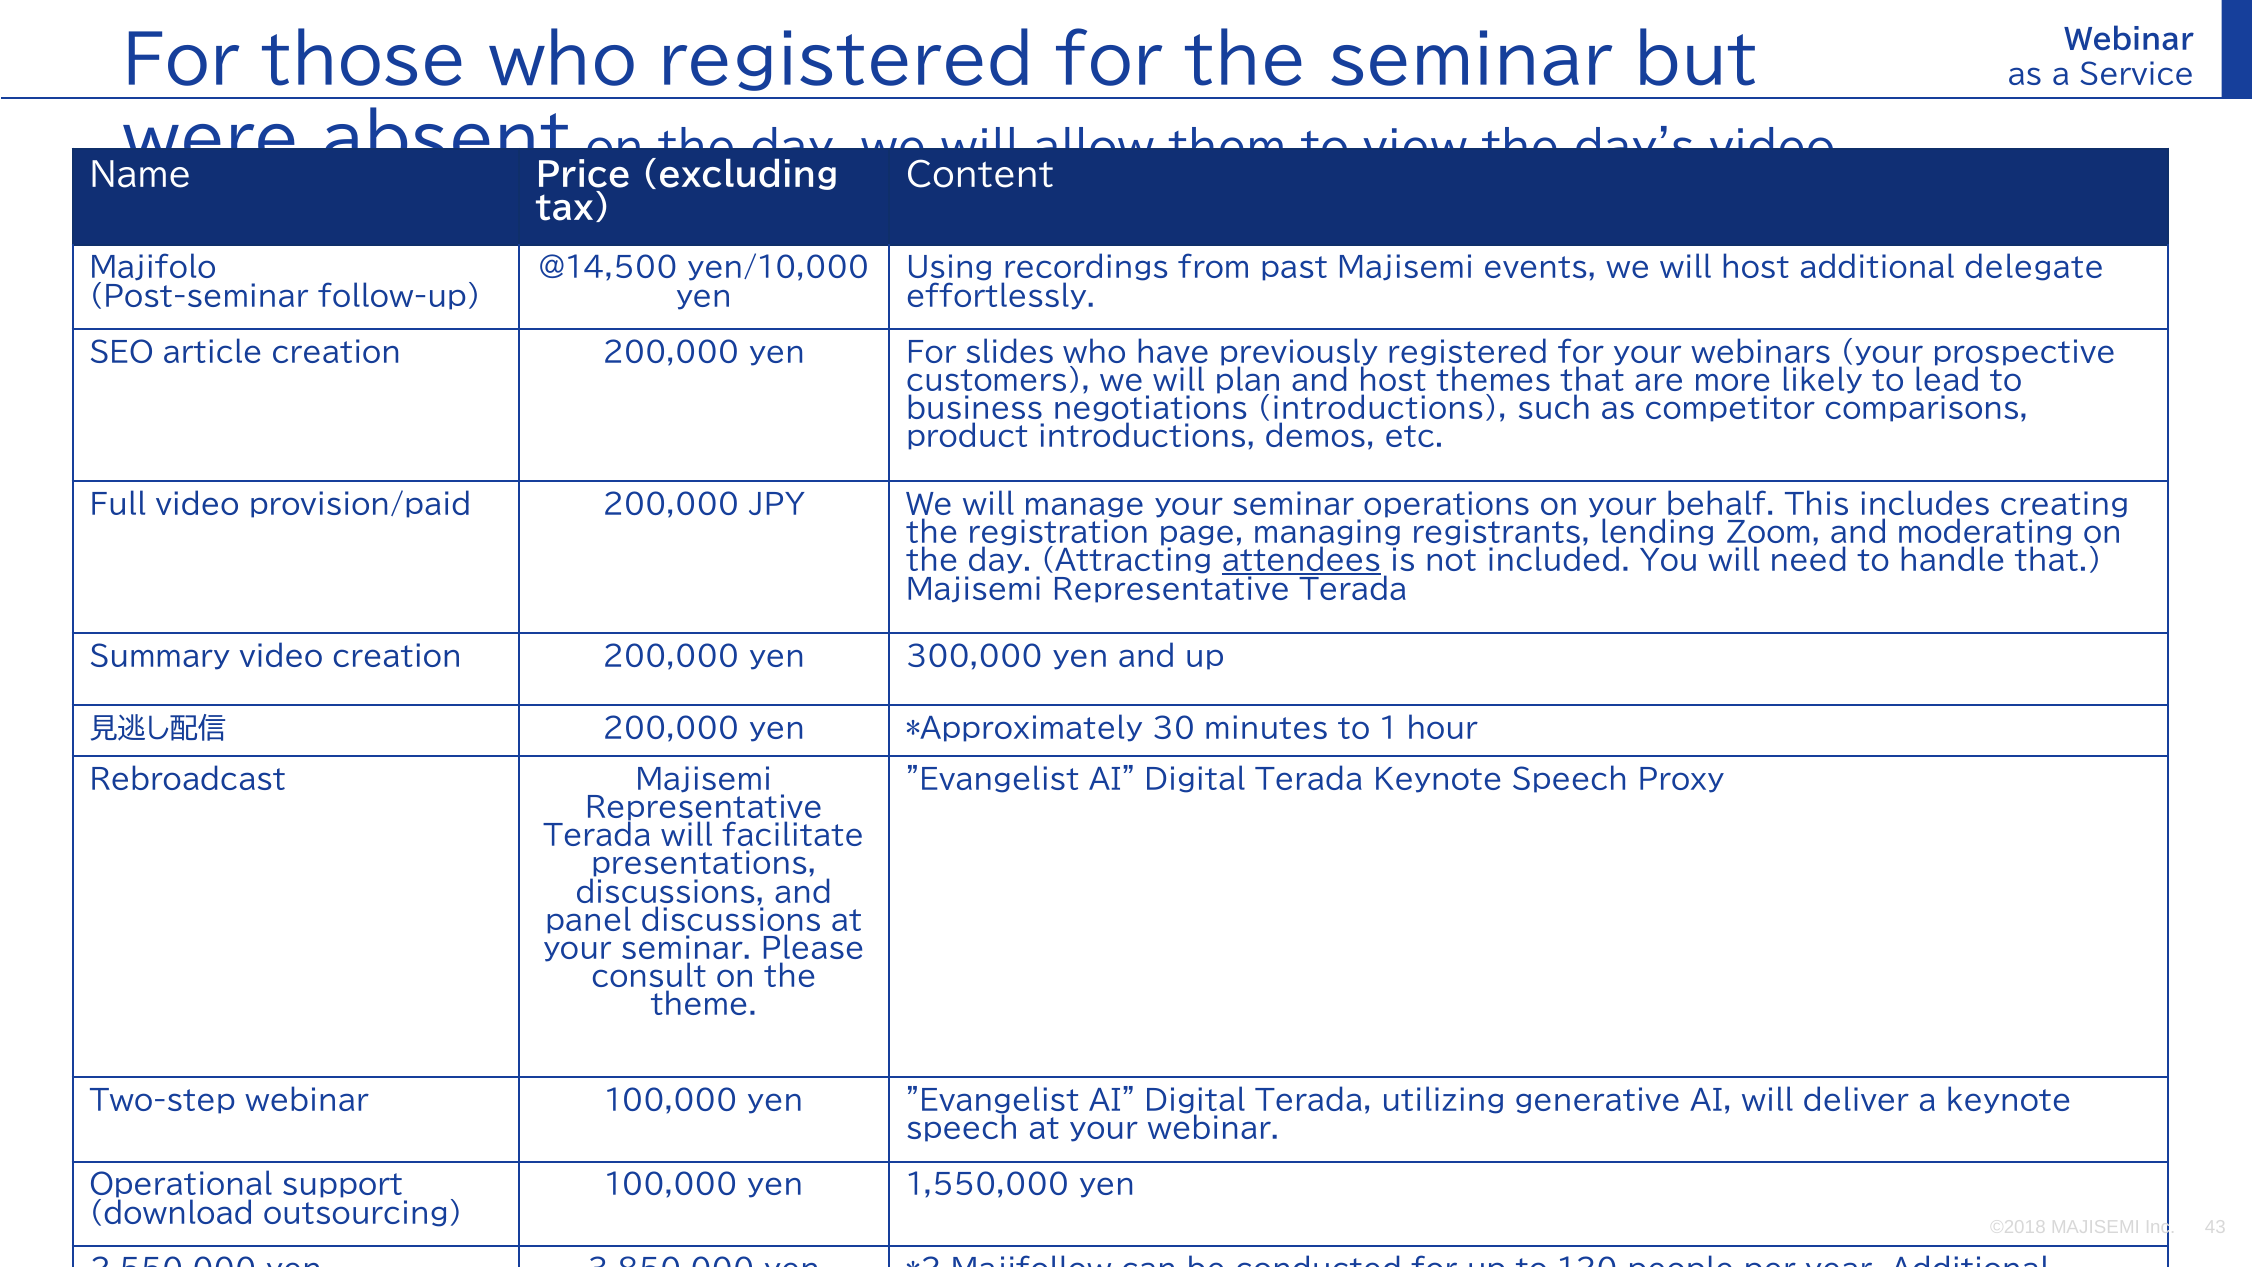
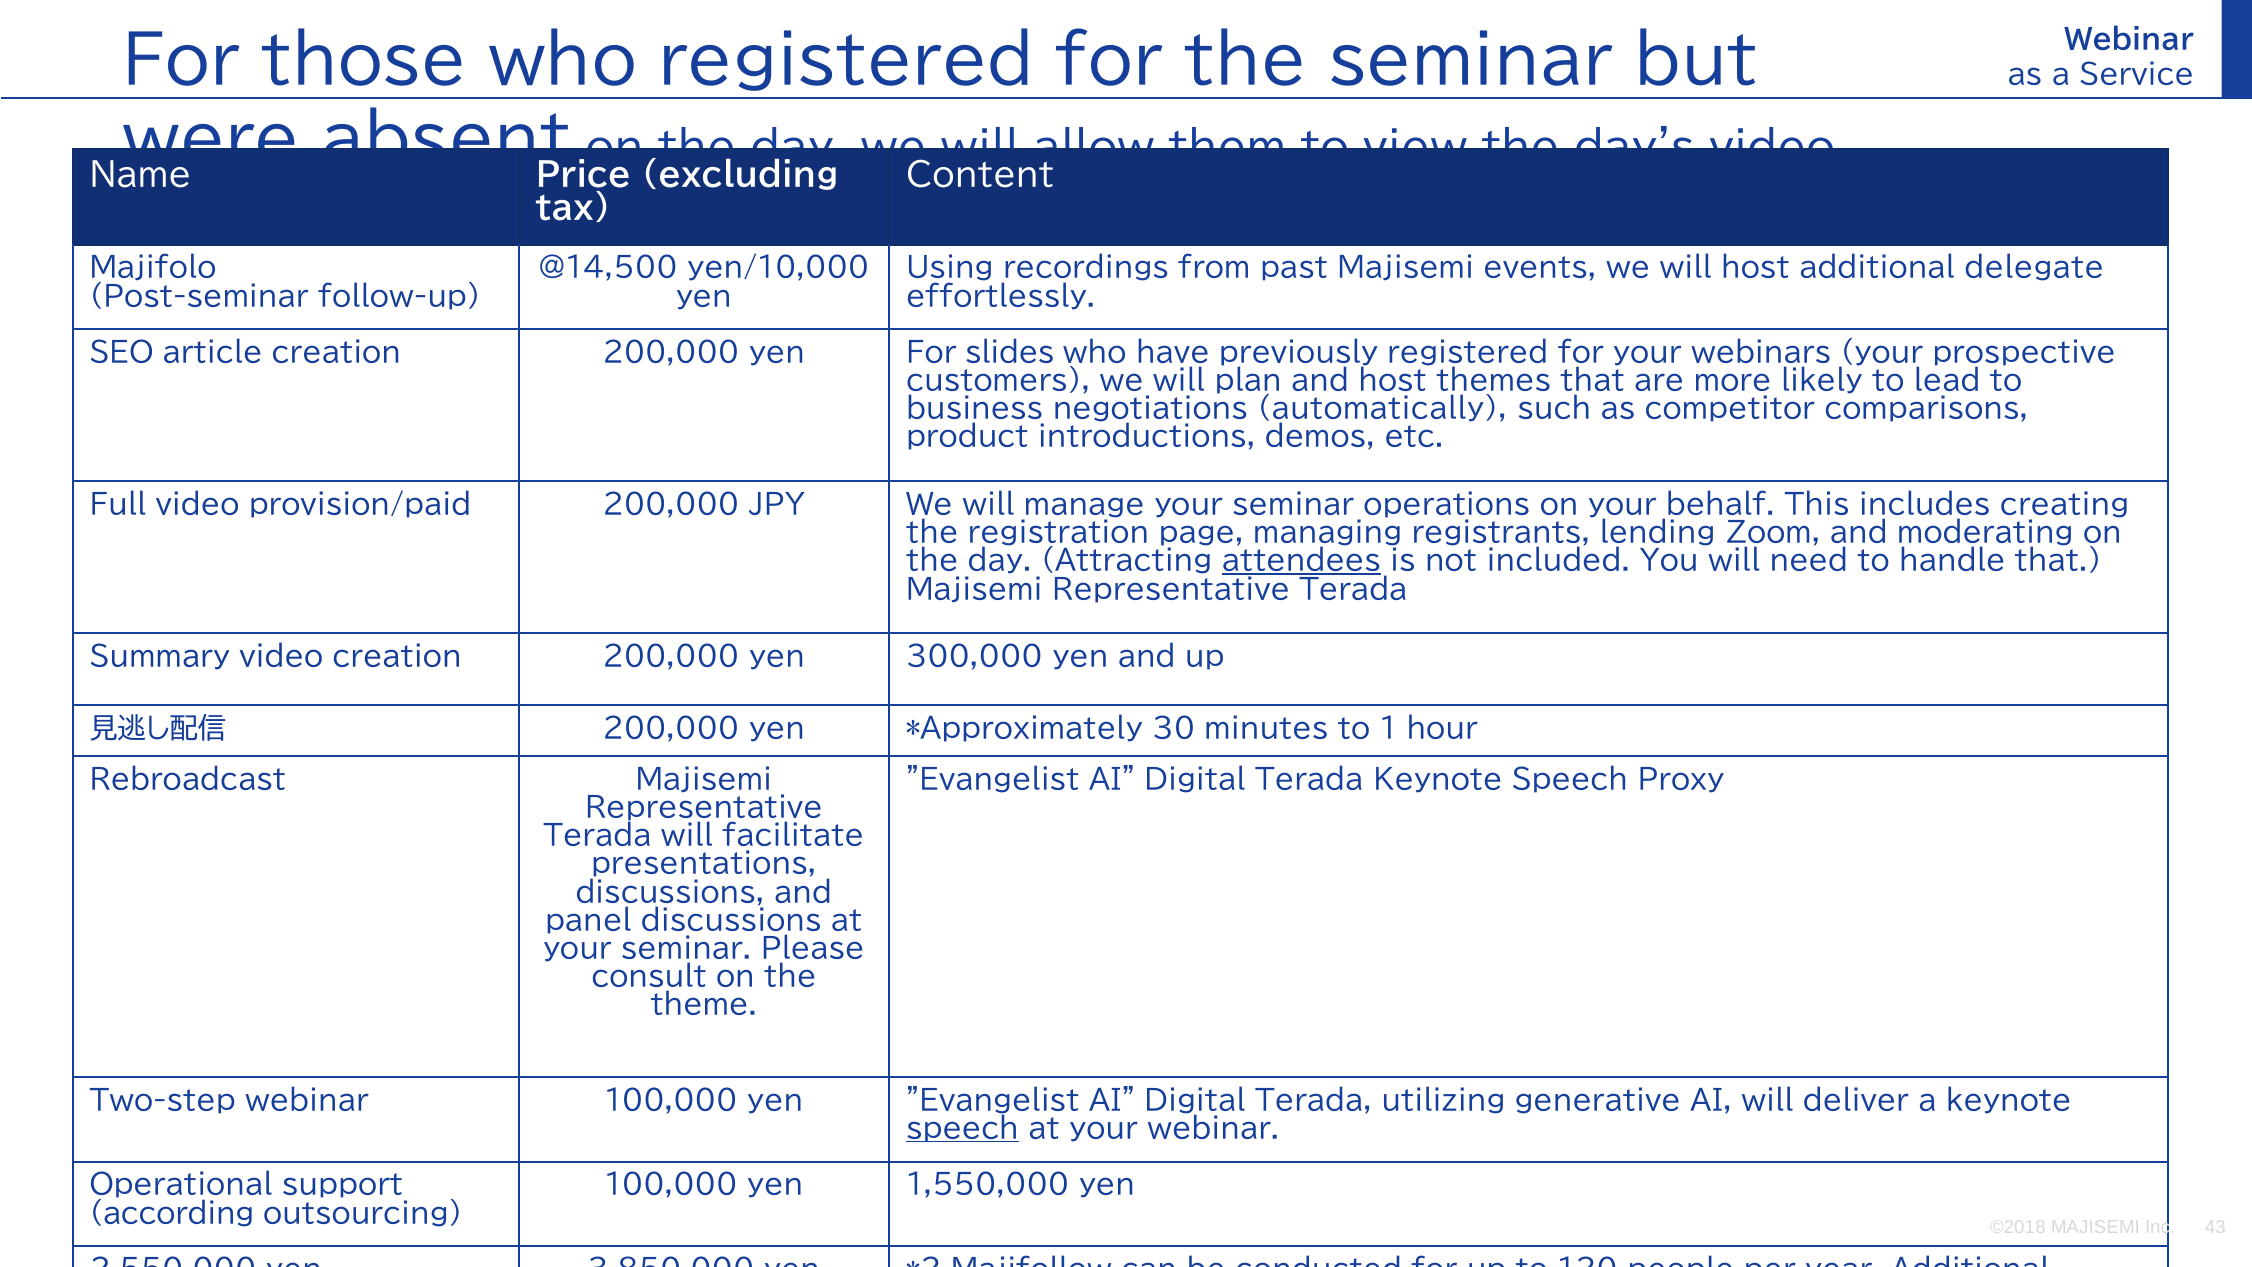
negotiations introductions: introductions -> automatically (1382, 409)
speech underline: none -> present (963, 1129)
download: download -> according (172, 1214)
